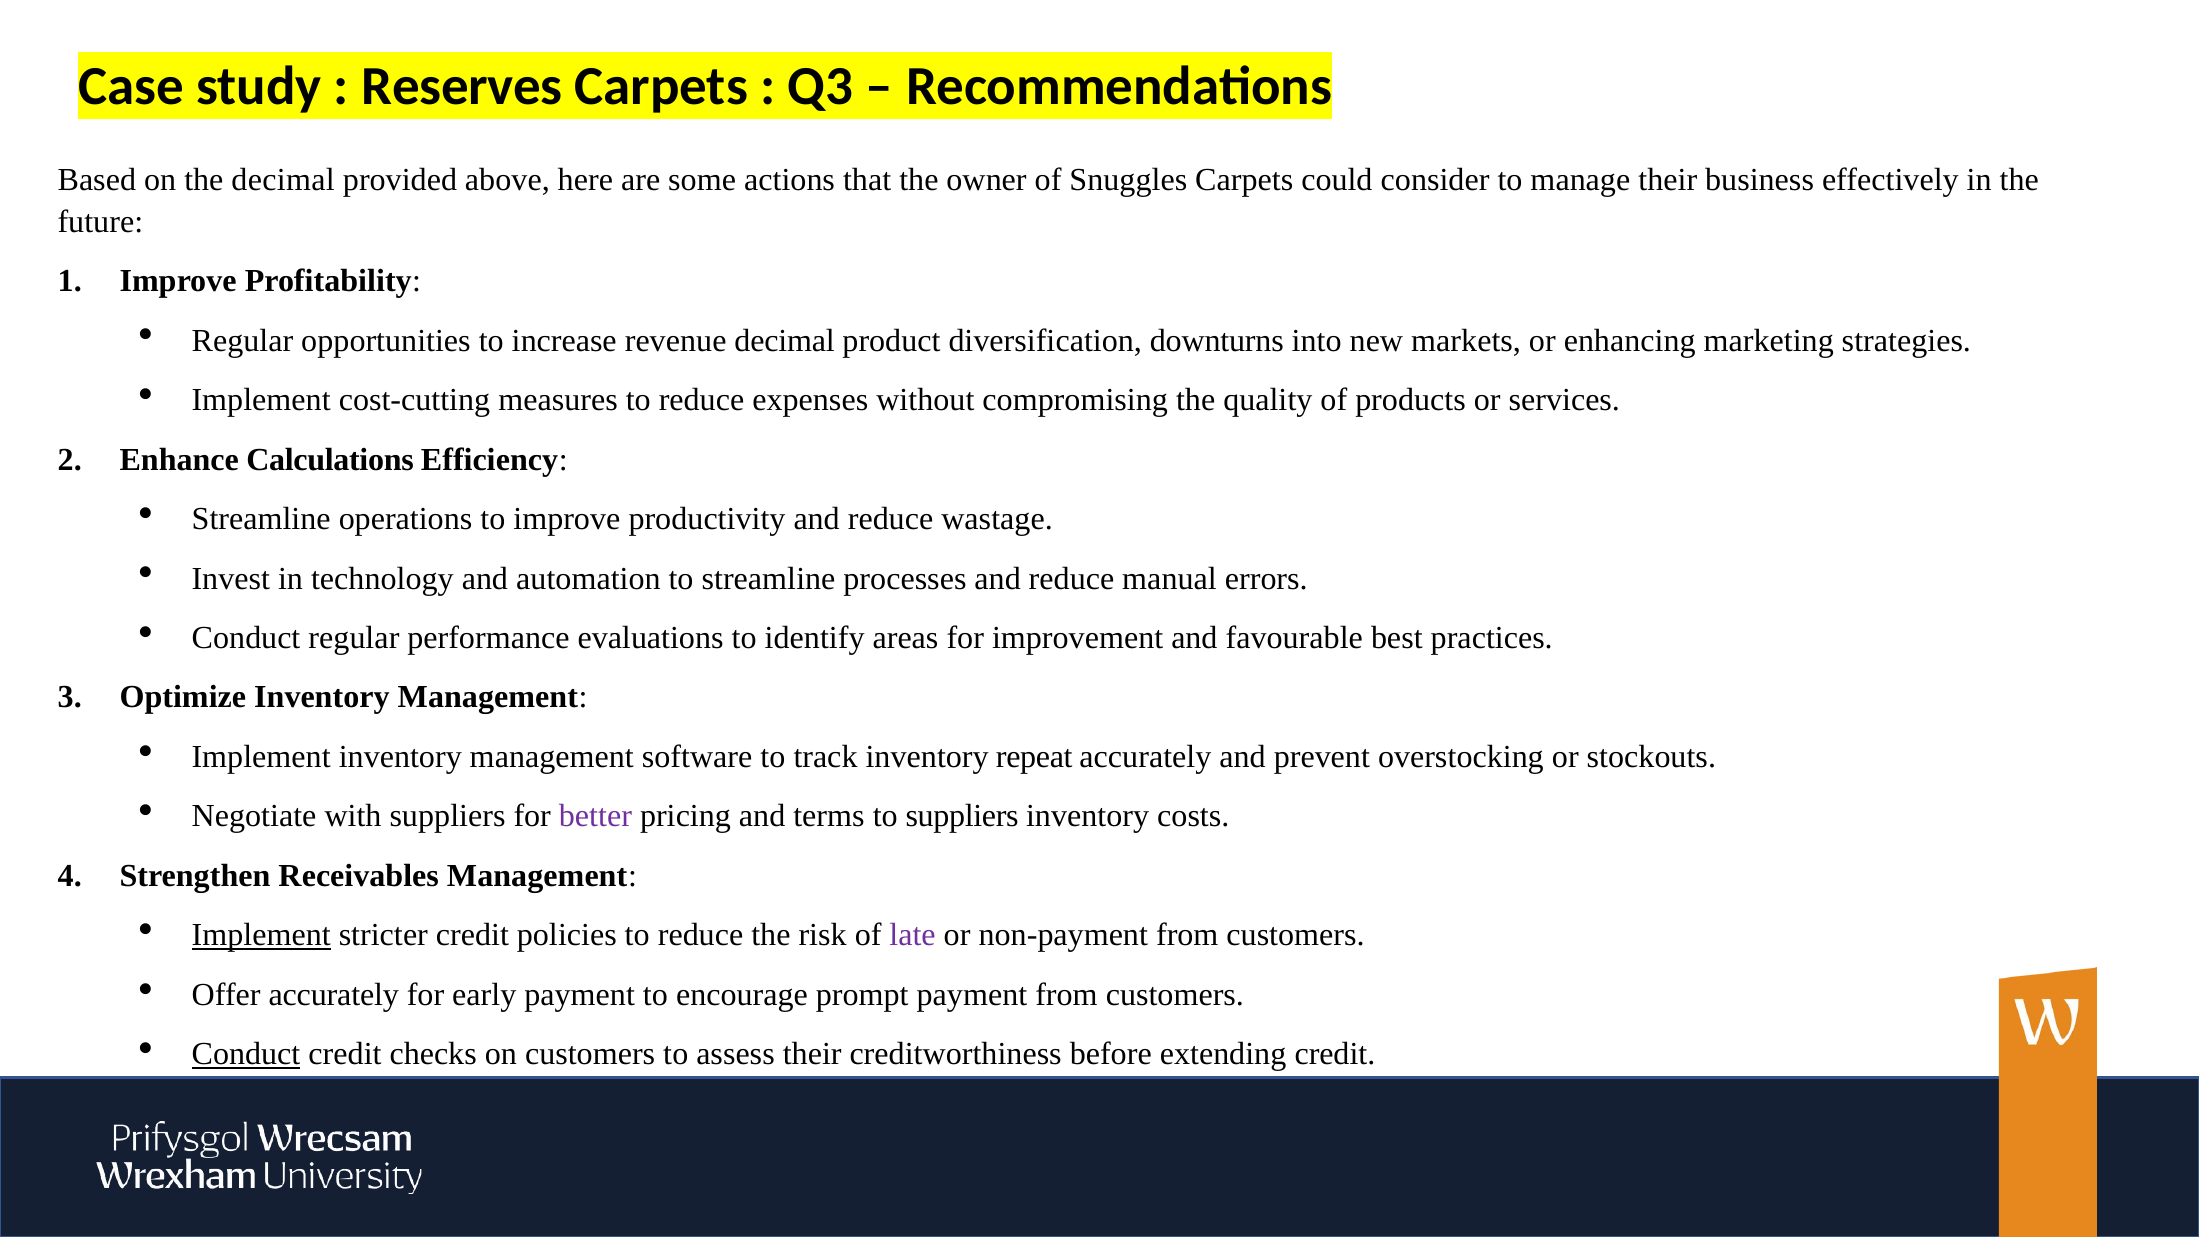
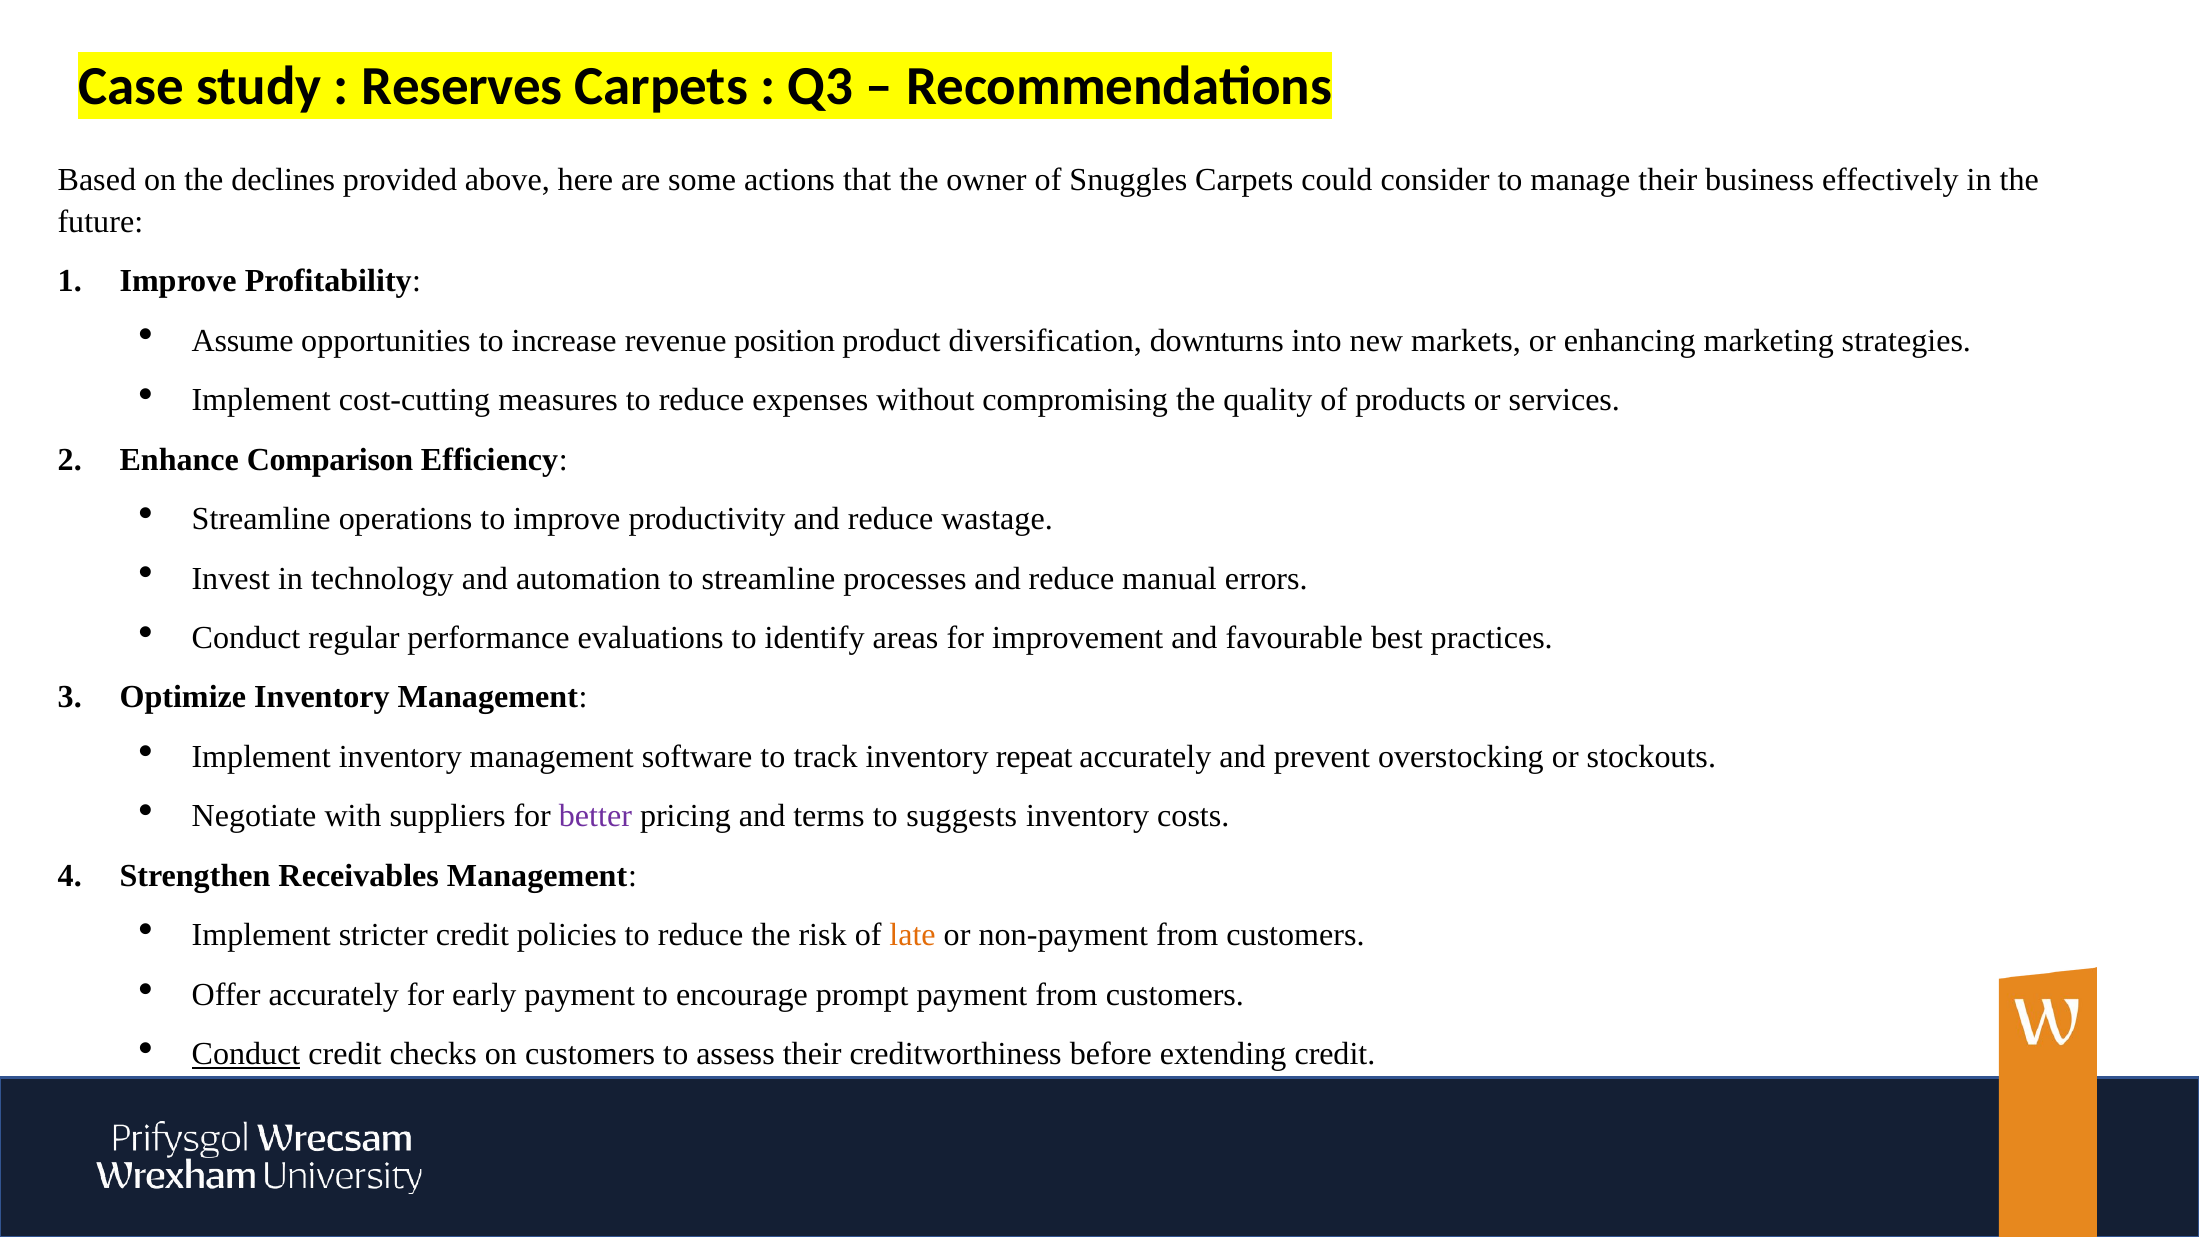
the decimal: decimal -> declines (283, 180)
Regular: Regular -> Assume (243, 340)
revenue decimal: decimal -> position (785, 340)
Calculations: Calculations -> Comparison (330, 459)
to suppliers: suppliers -> suggests (962, 816)
Implement underline: present -> none (261, 935)
late colour: purple -> orange (913, 935)
